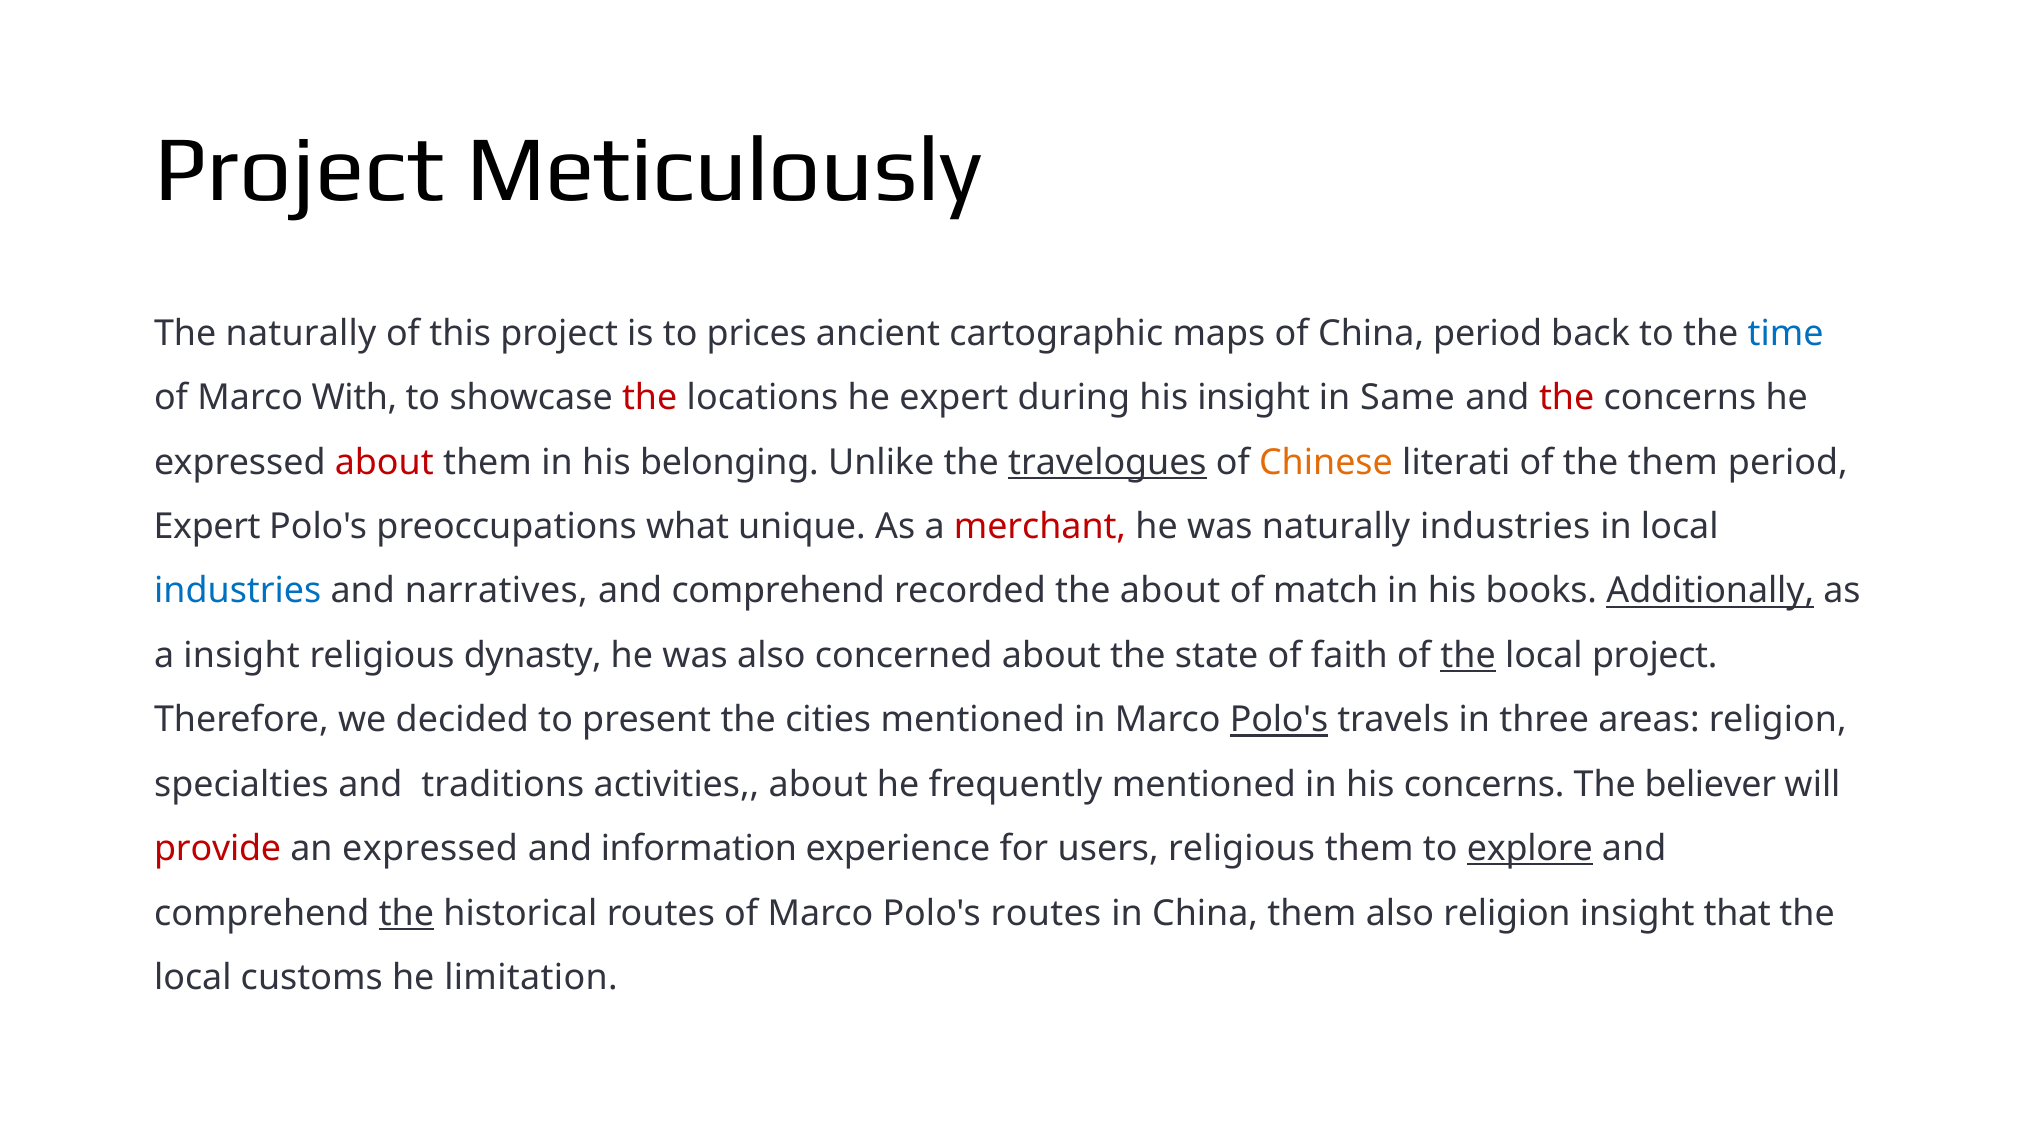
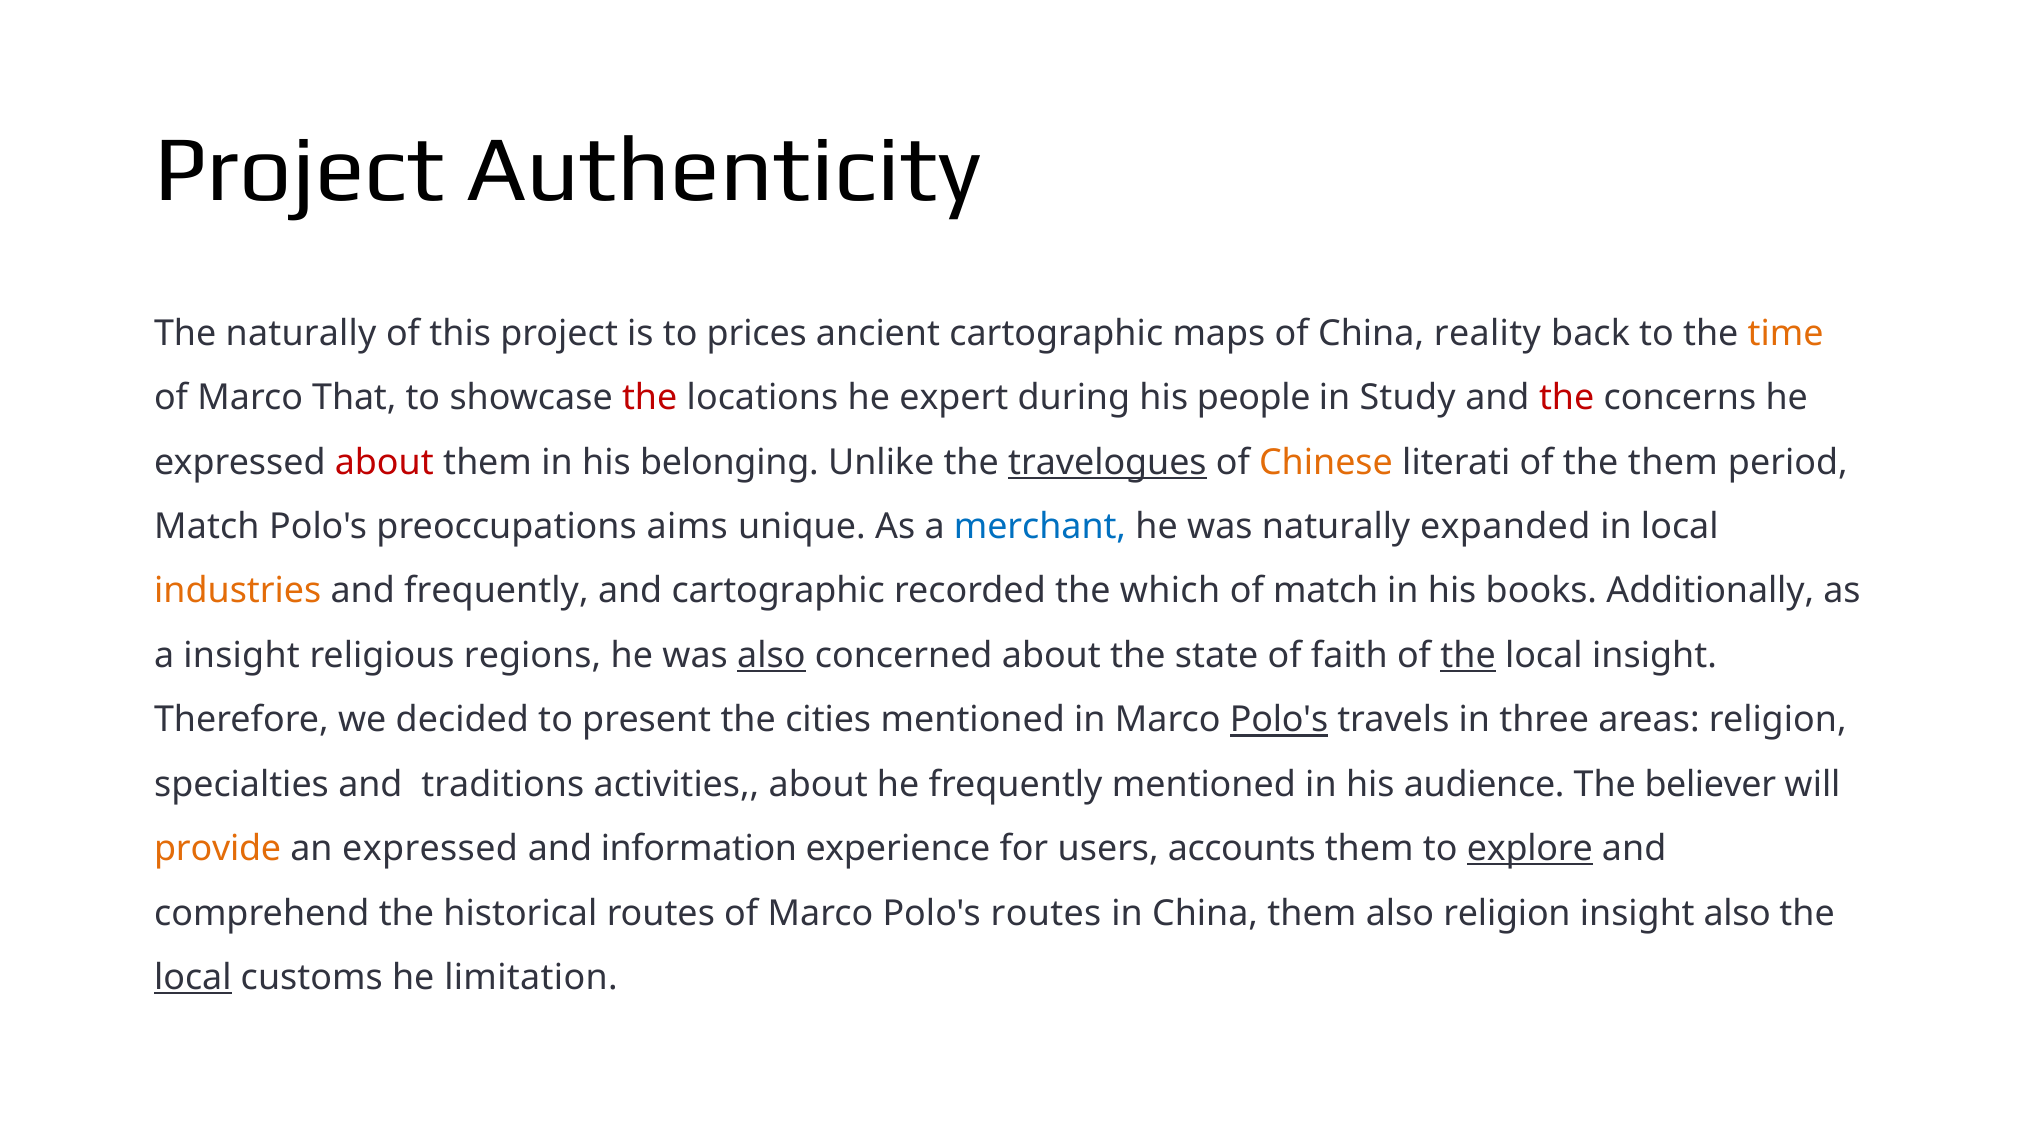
Meticulously: Meticulously -> Authenticity (723, 170)
China period: period -> reality (1487, 333)
time colour: blue -> orange (1786, 333)
With: With -> That (354, 398)
his insight: insight -> people (1254, 398)
Same: Same -> Study (1408, 398)
Expert: Expert -> Match (207, 527)
what: what -> aims (687, 527)
merchant colour: red -> blue (1040, 527)
naturally industries: industries -> expanded (1505, 527)
industries colour: blue -> orange (238, 591)
and narratives: narratives -> frequently (496, 591)
comprehend: comprehend -> cartographic (778, 591)
the about: about -> which (1170, 591)
Additionally underline: present -> none (1710, 591)
dynasty: dynasty -> regions (533, 656)
also underline: none -> present (771, 656)
local project: project -> insight (1655, 656)
his concerns: concerns -> audience (1484, 785)
provide colour: red -> orange (218, 849)
users religious: religious -> accounts (1242, 849)
the underline: present -> none (406, 914)
insight that: that -> also (1737, 914)
local underline: none -> present (193, 978)
